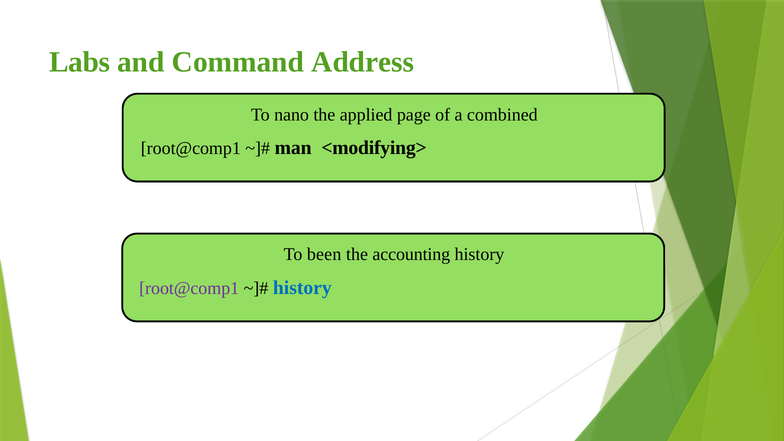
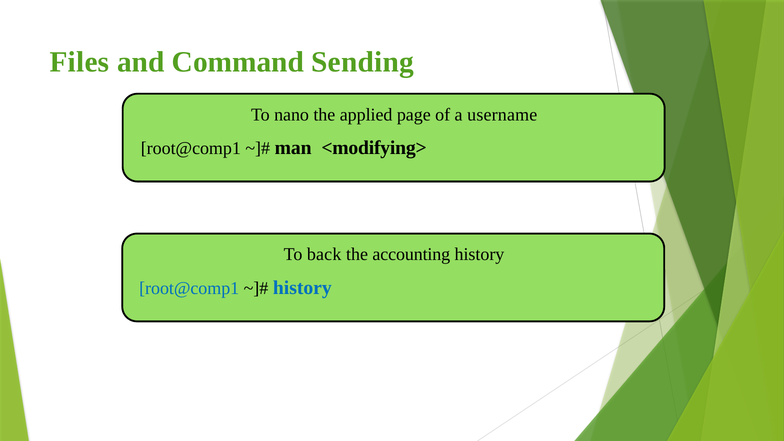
Labs: Labs -> Files (79, 62)
Address: Address -> Sending (363, 62)
combined: combined -> username (502, 115)
been: been -> back (324, 255)
root@comp1 colour: purple -> blue (189, 288)
